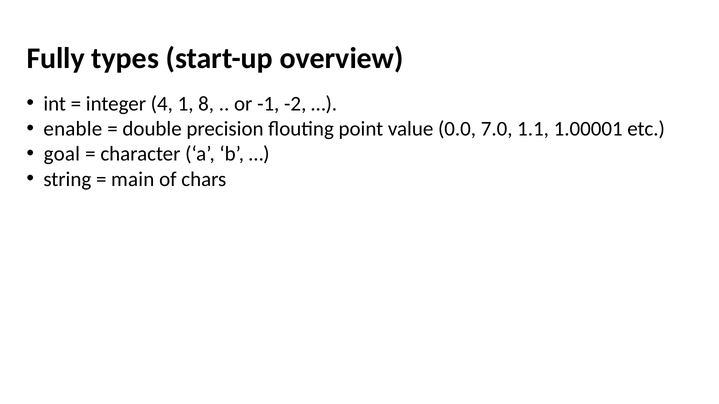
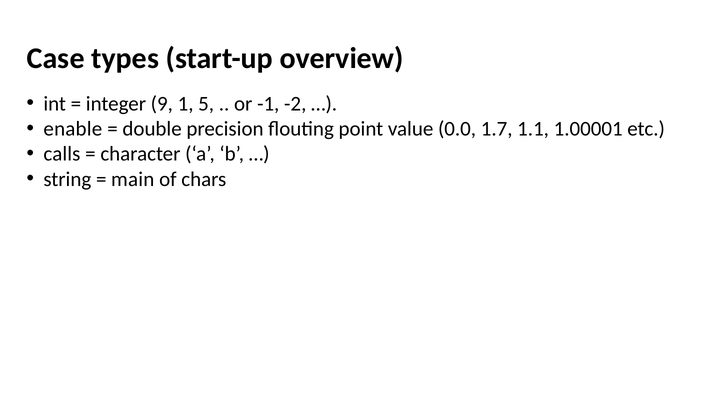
Fully: Fully -> Case (56, 59)
4: 4 -> 9 (162, 104)
8: 8 -> 5 (206, 104)
7.0: 7.0 -> 1.7 (497, 129)
goal: goal -> calls (62, 154)
